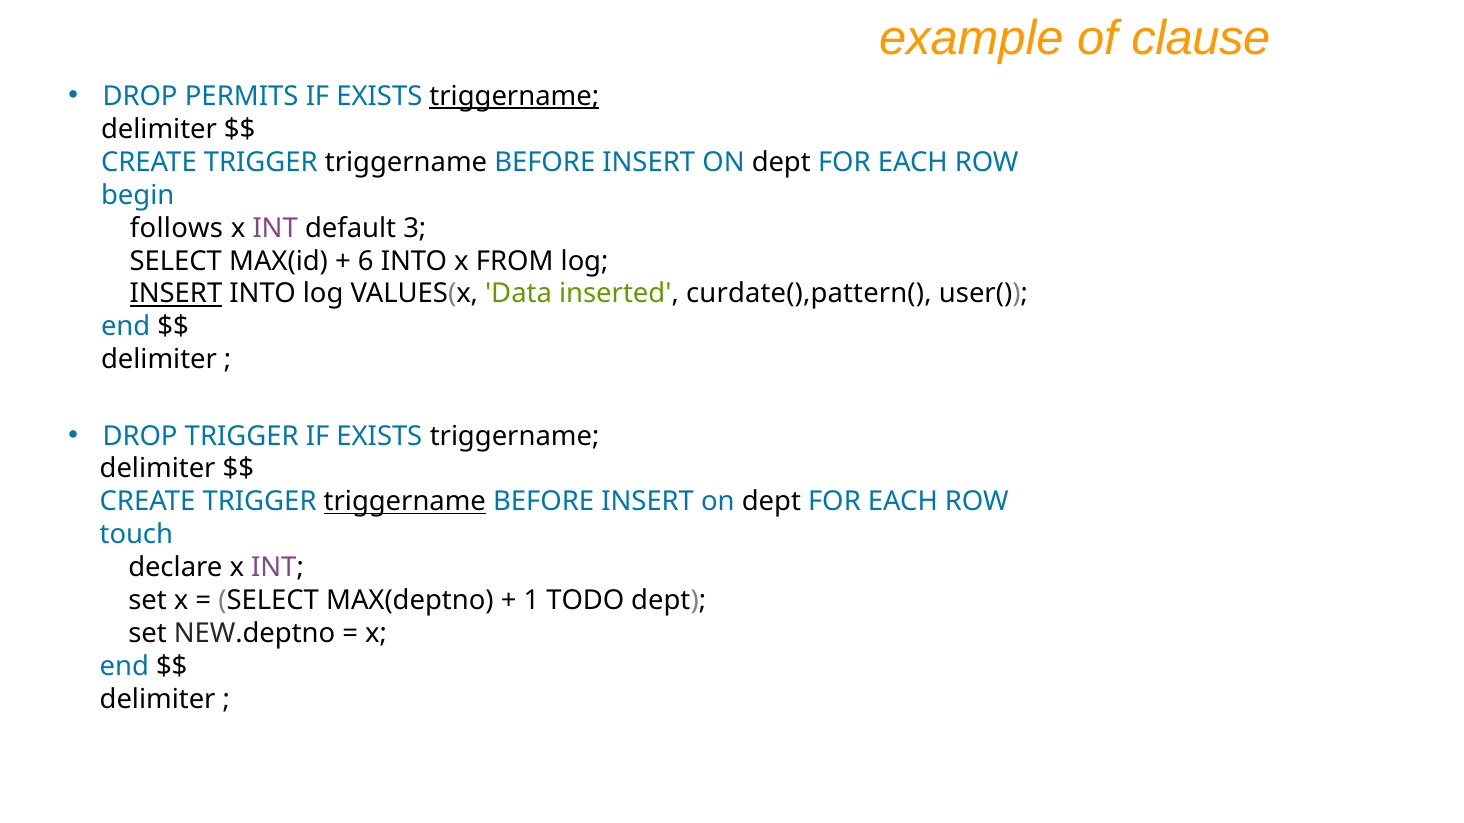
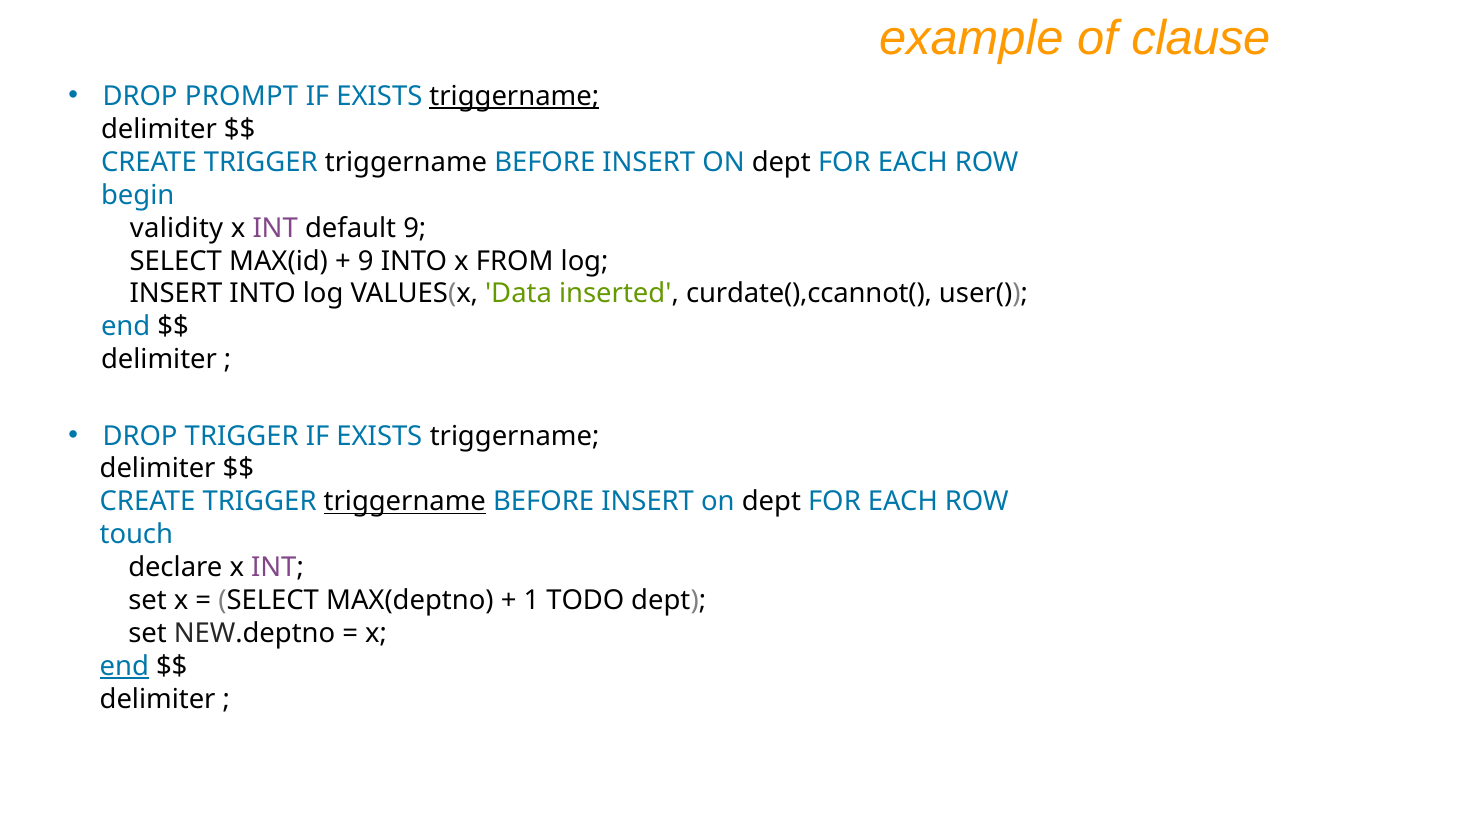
PERMITS: PERMITS -> PROMPT (242, 96)
follows: follows -> validity (177, 228)
default 3: 3 -> 9 (415, 228)
6: 6 -> 9 (366, 261)
INSERT underline: present -> none (176, 294)
curdate(),pattern(: curdate(),pattern( -> curdate(),ccannot( (809, 294)
end underline: none -> present (124, 667)
